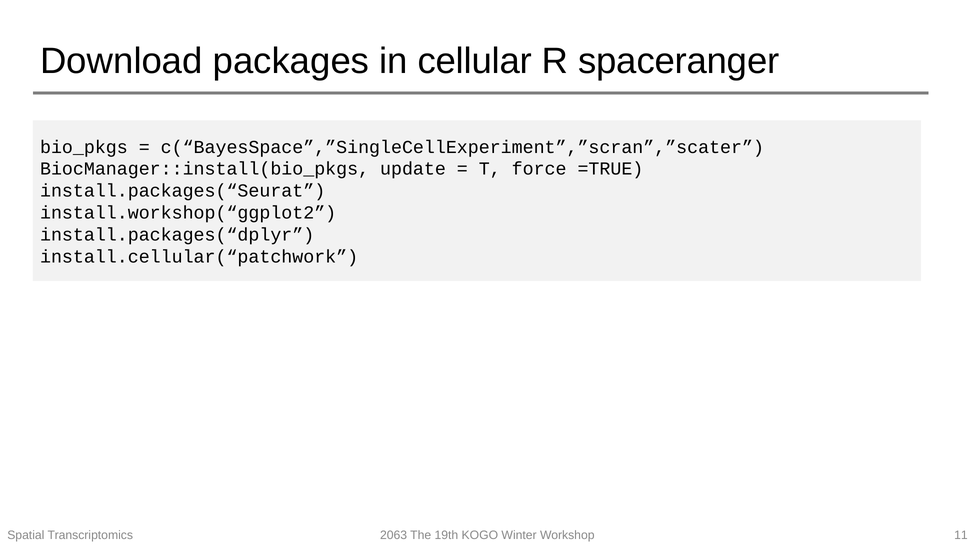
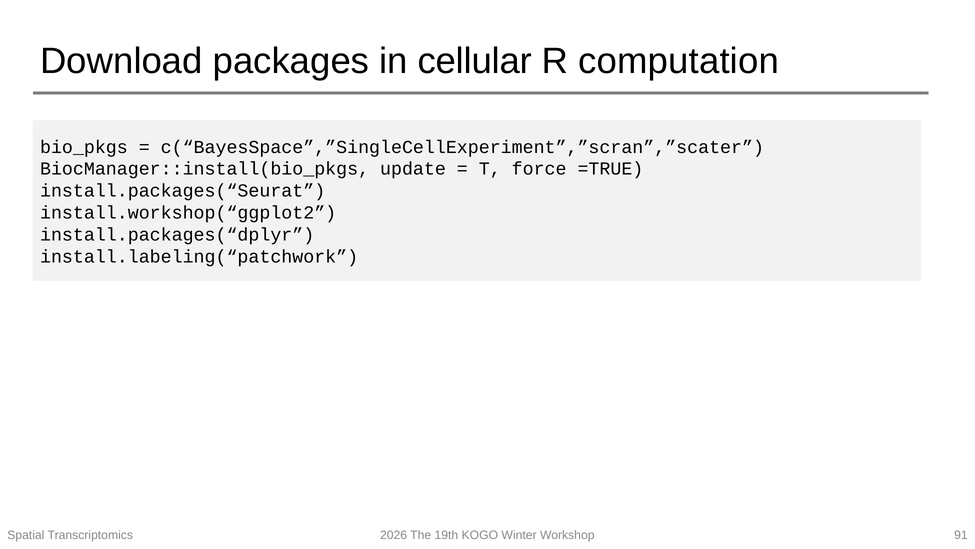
spaceranger: spaceranger -> computation (679, 61)
install.cellular(“patchwork: install.cellular(“patchwork -> install.labeling(“patchwork (199, 257)
2063: 2063 -> 2026 (394, 535)
11: 11 -> 91 (961, 535)
